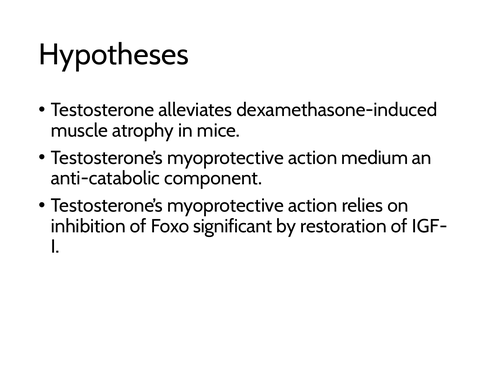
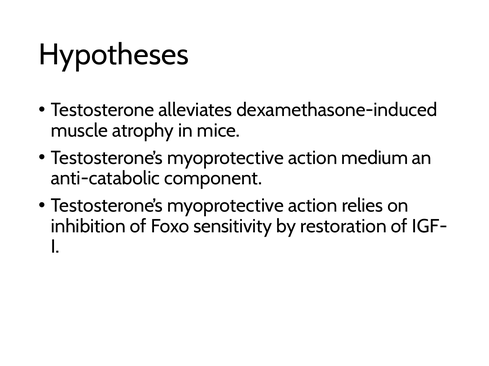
significant: significant -> sensitivity (233, 227)
